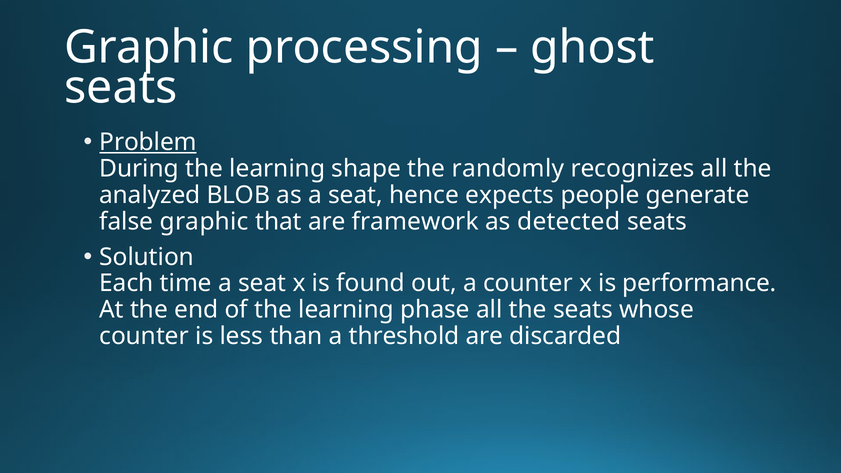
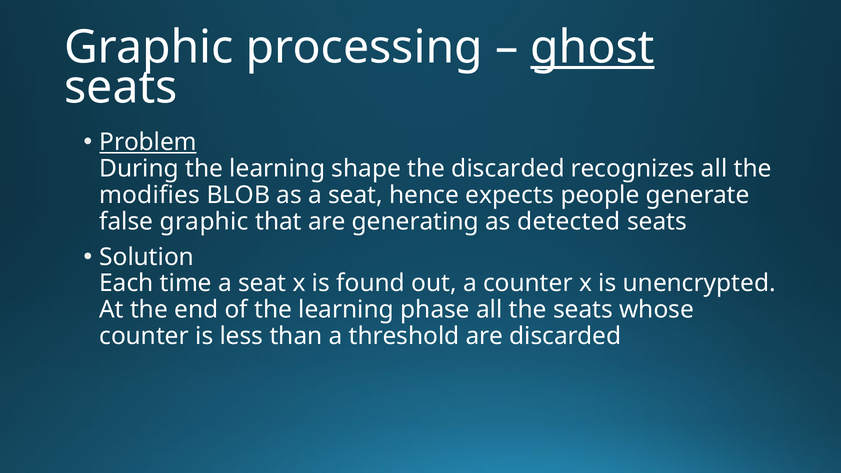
ghost underline: none -> present (592, 48)
the randomly: randomly -> discarded (508, 169)
analyzed: analyzed -> modifies (150, 195)
framework: framework -> generating (415, 222)
performance: performance -> unencrypted (699, 283)
